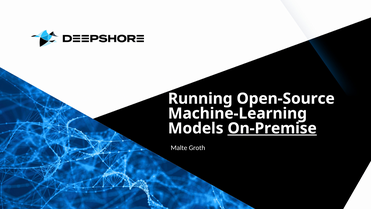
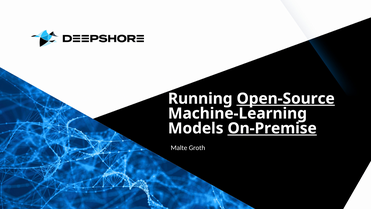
Open-Source underline: none -> present (286, 98)
